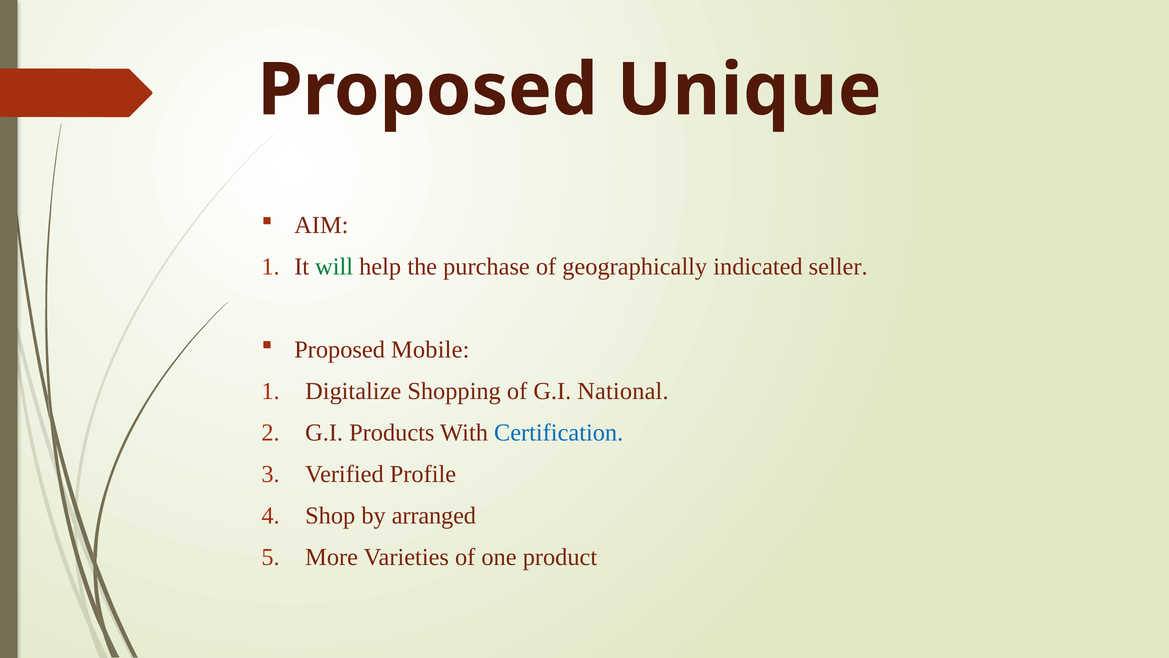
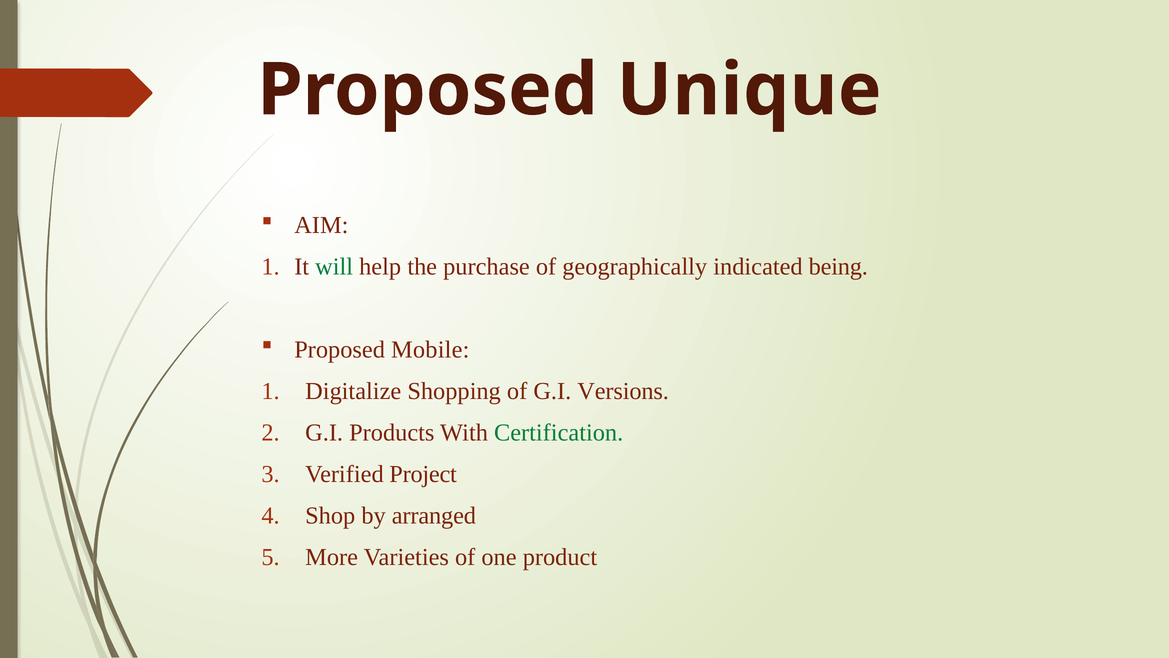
seller: seller -> being (838, 267)
National: National -> Versions (623, 391)
Certification colour: blue -> green (559, 432)
Profile: Profile -> Project (423, 474)
